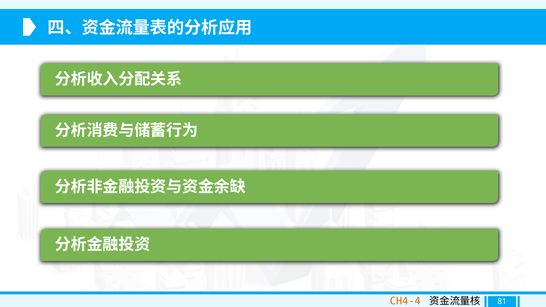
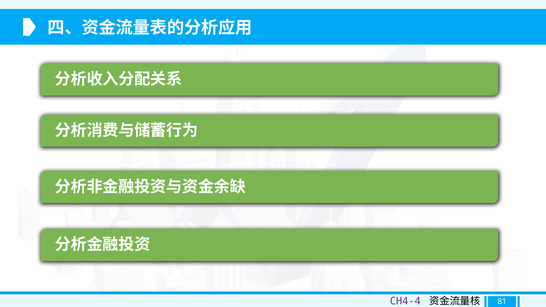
CH4-4 colour: orange -> purple (405, 301)
